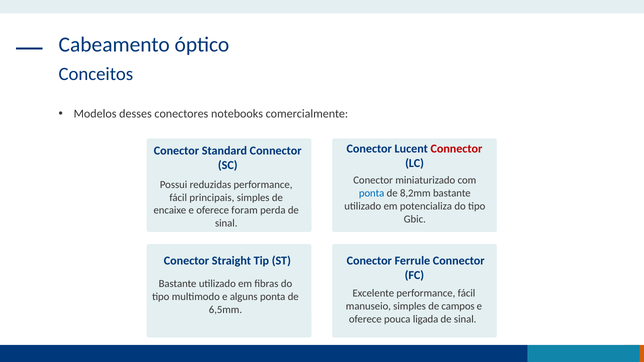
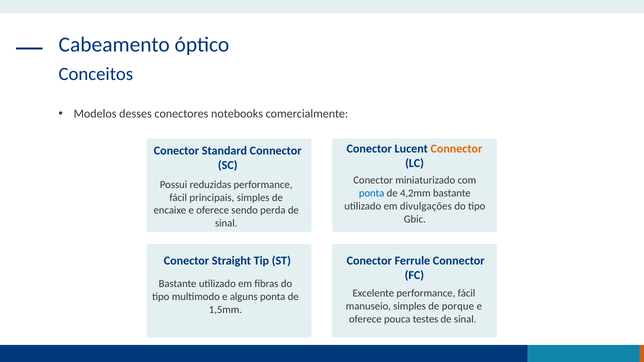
Connector colour: red -> orange (456, 149)
8,2mm: 8,2mm -> 4,2mm (415, 193)
potencializa: potencializa -> divulgações (426, 206)
foram: foram -> sendo (245, 211)
campos: campos -> porque (458, 306)
6,5mm: 6,5mm -> 1,5mm (225, 310)
ligada: ligada -> testes (426, 319)
